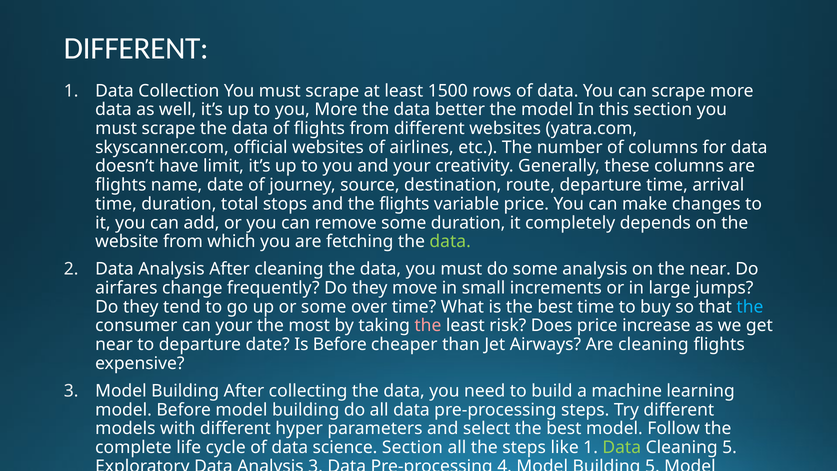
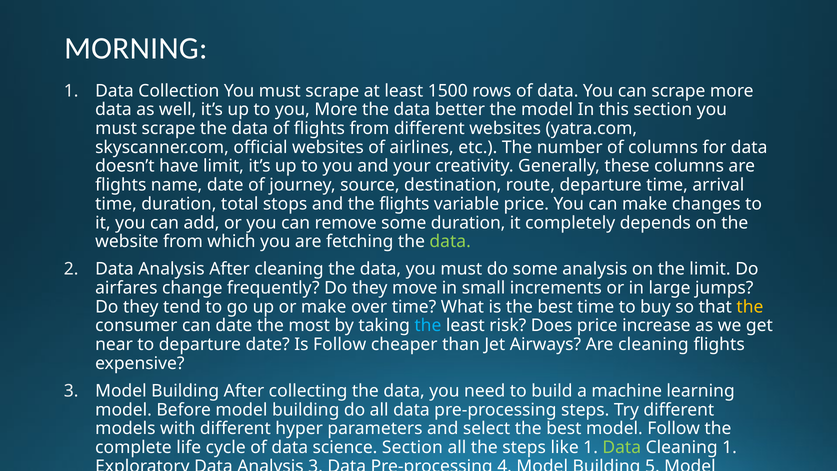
DIFFERENT: DIFFERENT -> MORNING (136, 49)
the near: near -> limit (710, 269)
or some: some -> make (324, 307)
the colour: light blue -> yellow (750, 307)
can your: your -> date (234, 326)
the colour: pink -> light blue (428, 326)
Is Before: Before -> Follow (340, 344)
Cleaning 5: 5 -> 1 (730, 447)
